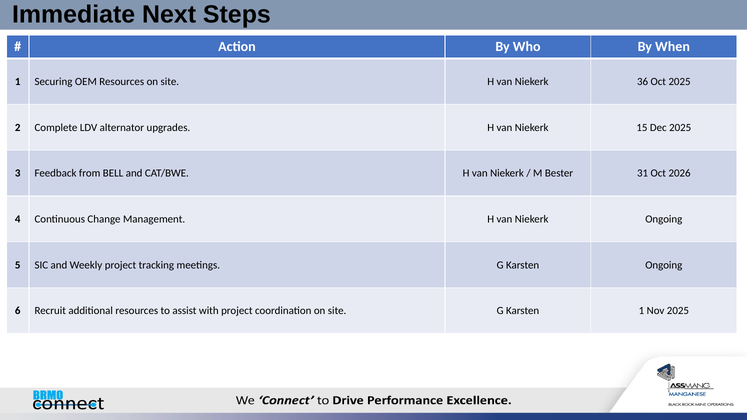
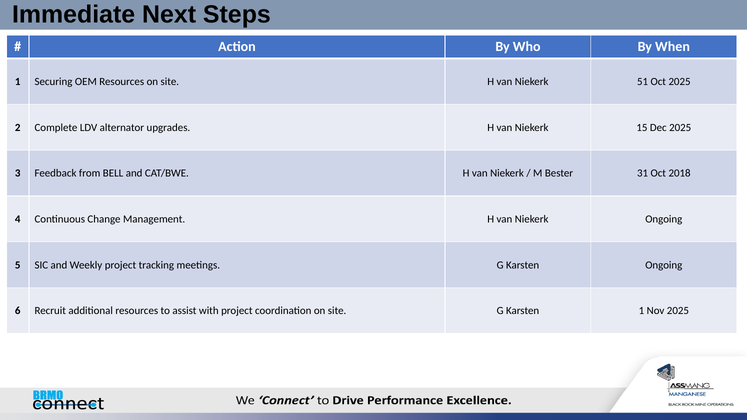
36: 36 -> 51 (643, 82)
2026: 2026 -> 2018 (680, 173)
